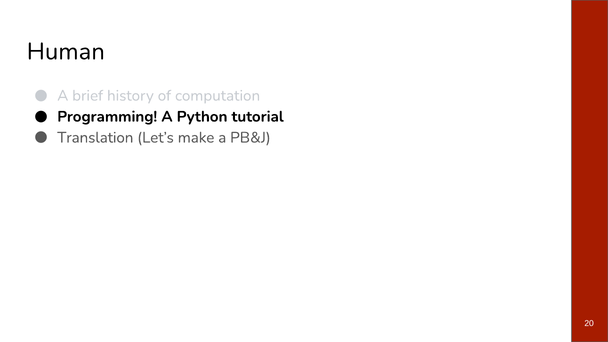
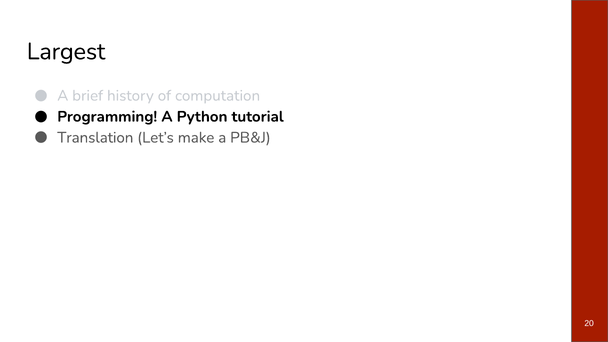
Human: Human -> Largest (66, 52)
